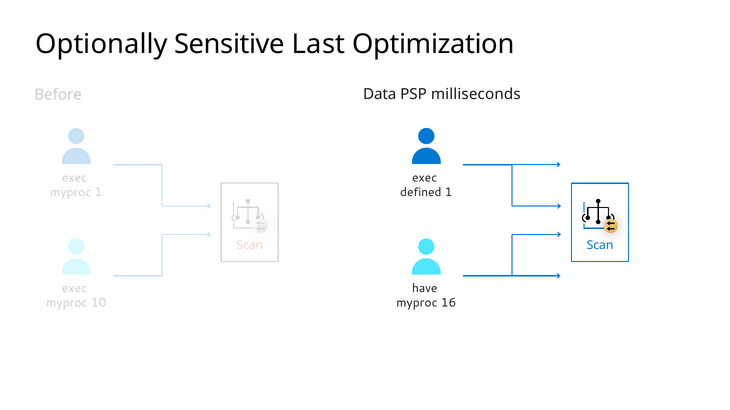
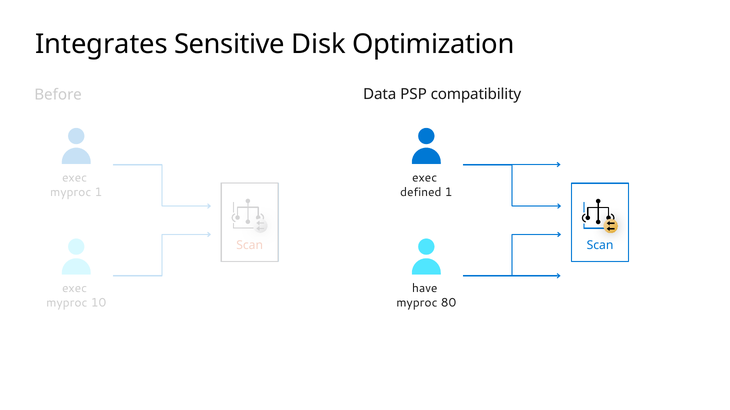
Optionally: Optionally -> Integrates (102, 44)
Last: Last -> Disk (319, 44)
milliseconds: milliseconds -> compatibility (476, 95)
16: 16 -> 80 (449, 303)
